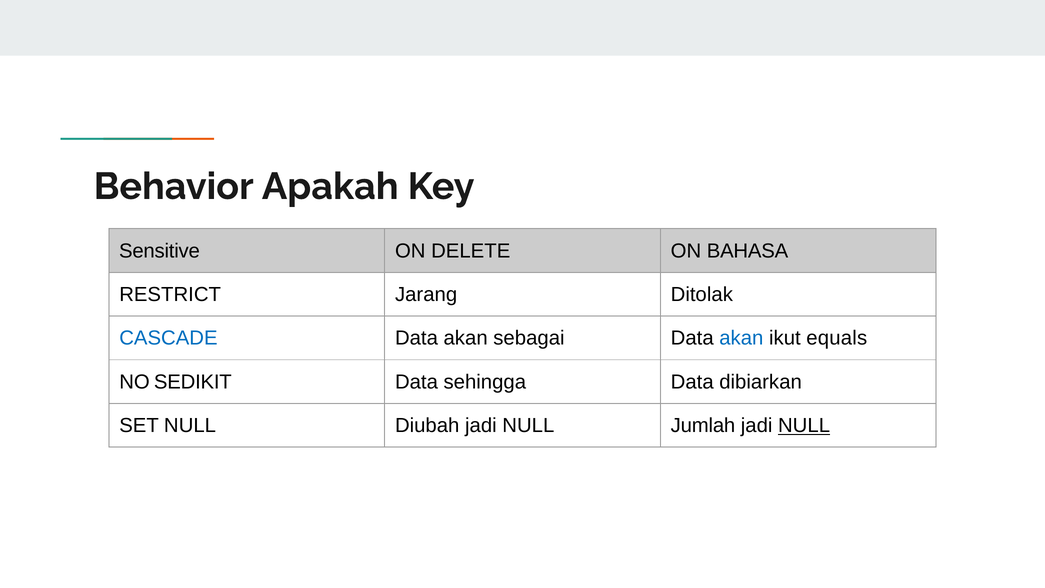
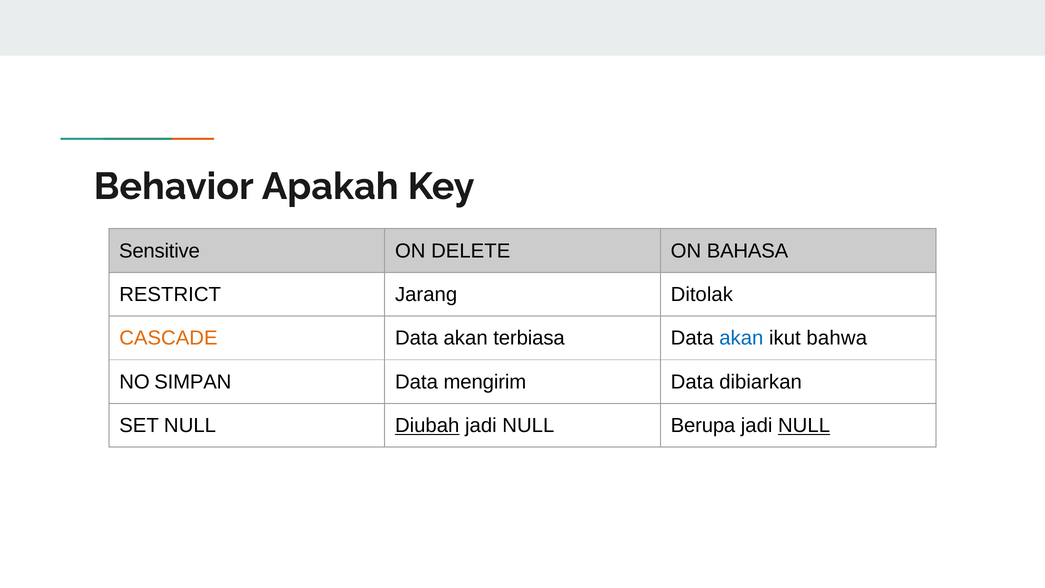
CASCADE colour: blue -> orange (168, 338)
sebagai: sebagai -> terbiasa (529, 338)
equals: equals -> bahwa (837, 338)
SEDIKIT: SEDIKIT -> SIMPAN (193, 382)
sehingga: sehingga -> mengirim (485, 382)
Diubah underline: none -> present (427, 426)
Jumlah: Jumlah -> Berupa (703, 426)
